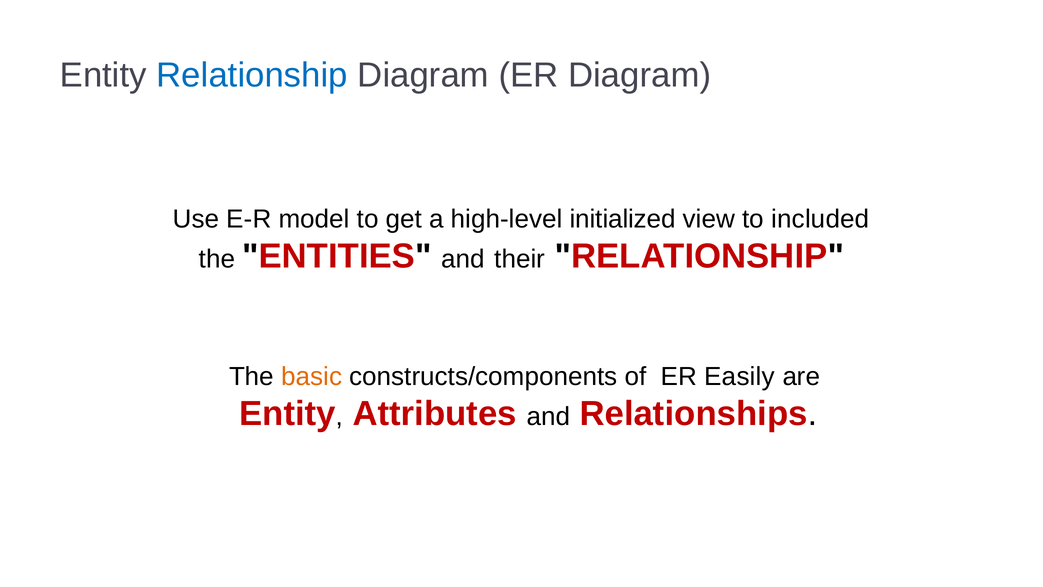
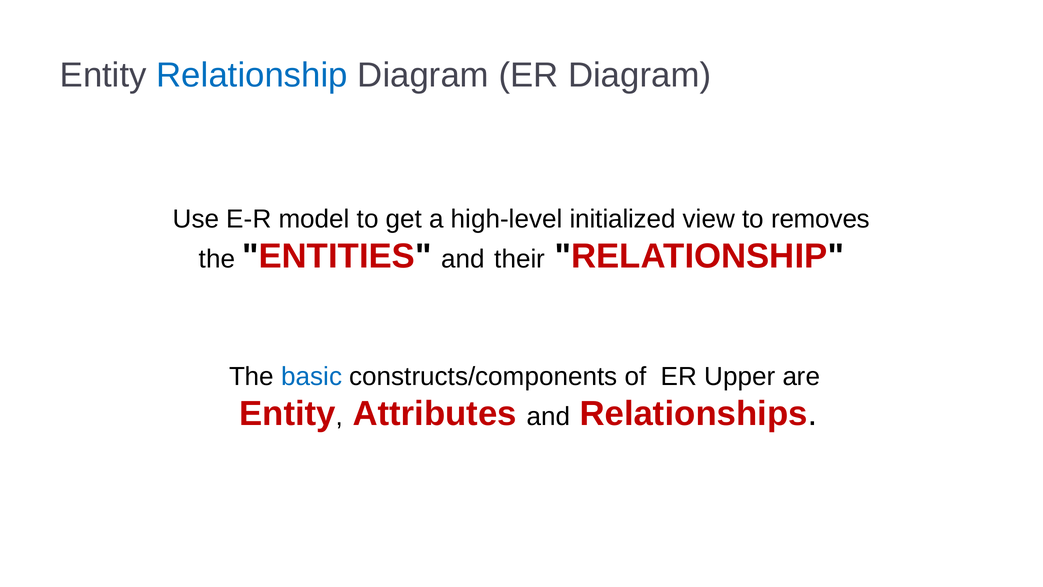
included: included -> removes (821, 219)
basic colour: orange -> blue (312, 377)
Easily: Easily -> Upper (740, 377)
